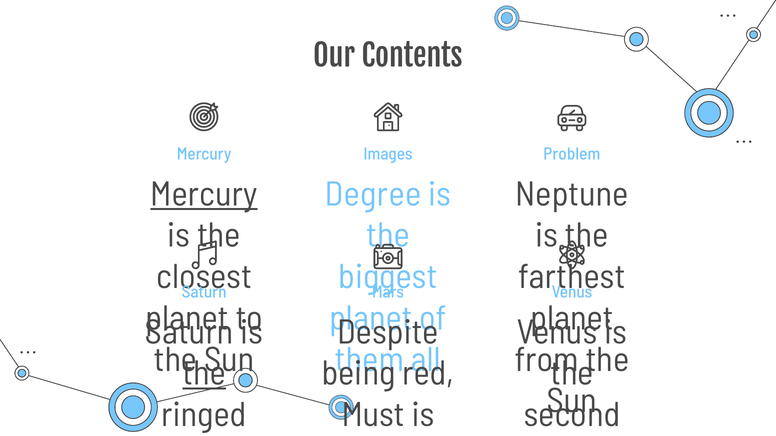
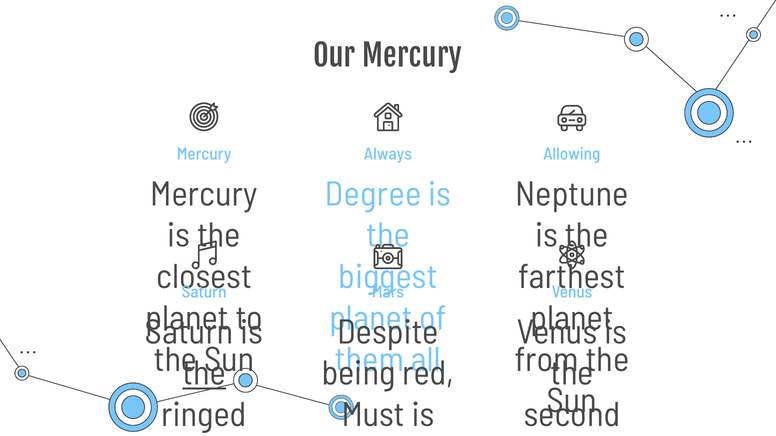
Our Contents: Contents -> Mercury (412, 57)
Images: Images -> Always (388, 154)
Problem: Problem -> Allowing (572, 154)
Mercury underline: present -> none (204, 195)
